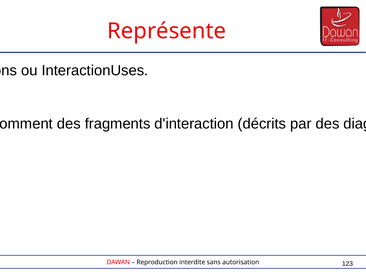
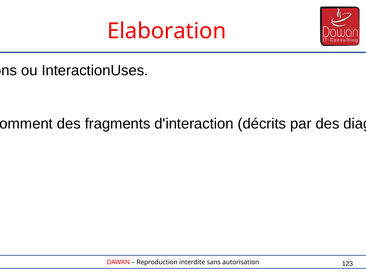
Représente: Représente -> Elaboration (167, 31)
